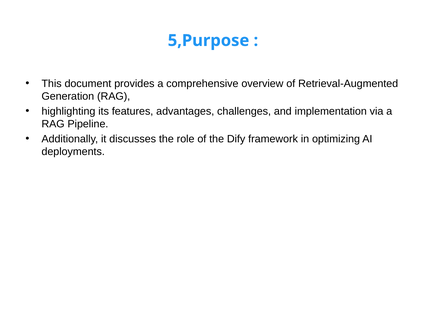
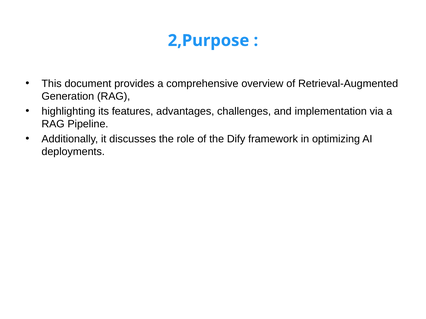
5,Purpose: 5,Purpose -> 2,Purpose (209, 41)
